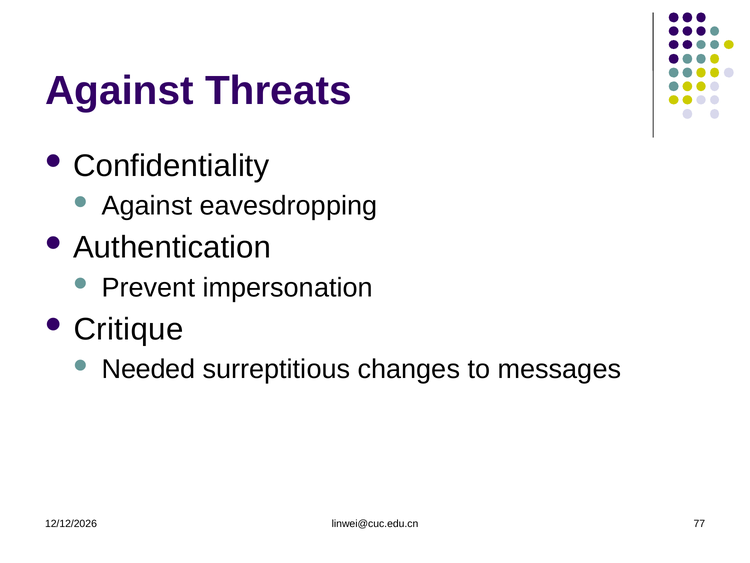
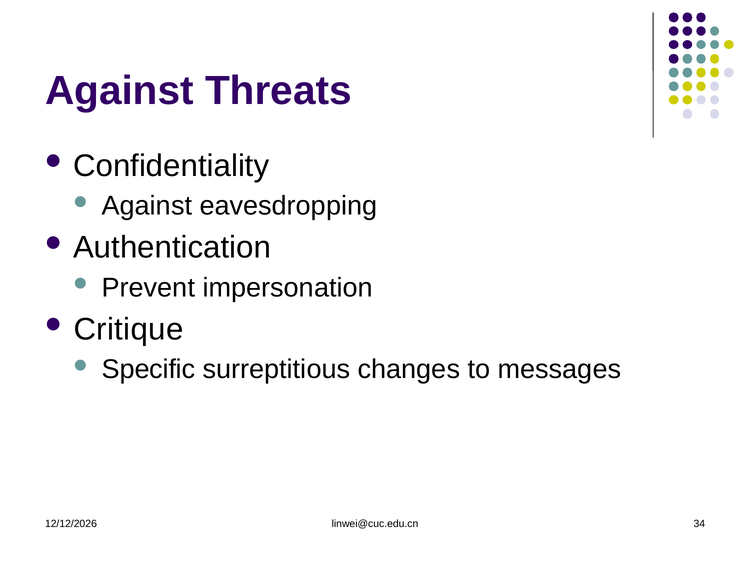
Needed: Needed -> Specific (149, 369)
77: 77 -> 34 (699, 523)
